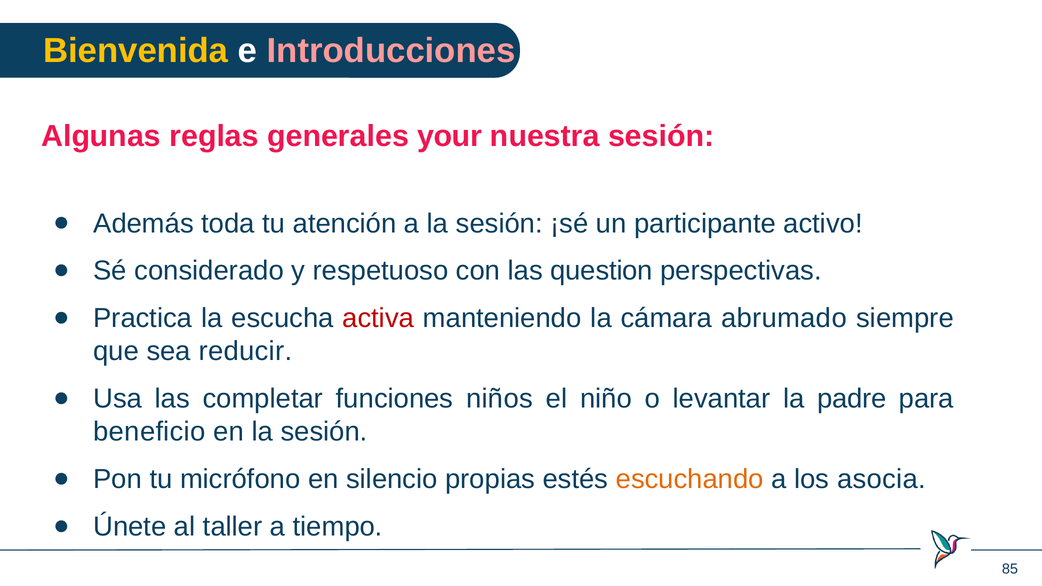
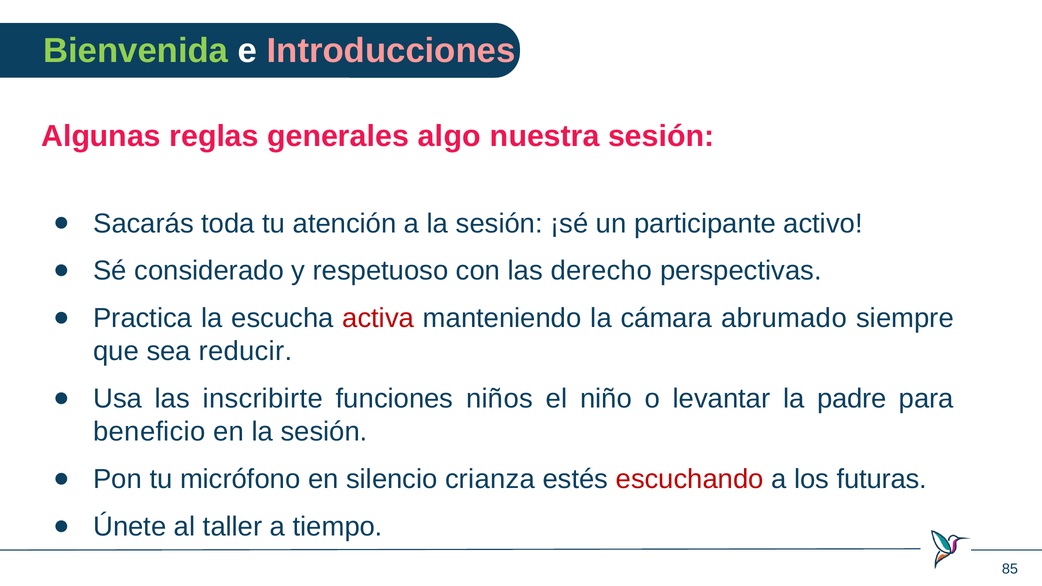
Bienvenida colour: yellow -> light green (136, 51)
your: your -> algo (449, 136)
Además: Además -> Sacarás (144, 223)
question: question -> derecho (601, 271)
completar: completar -> inscribirte (263, 399)
propias: propias -> crianza (490, 479)
escuchando colour: orange -> red (690, 479)
asocia: asocia -> futuras (882, 479)
